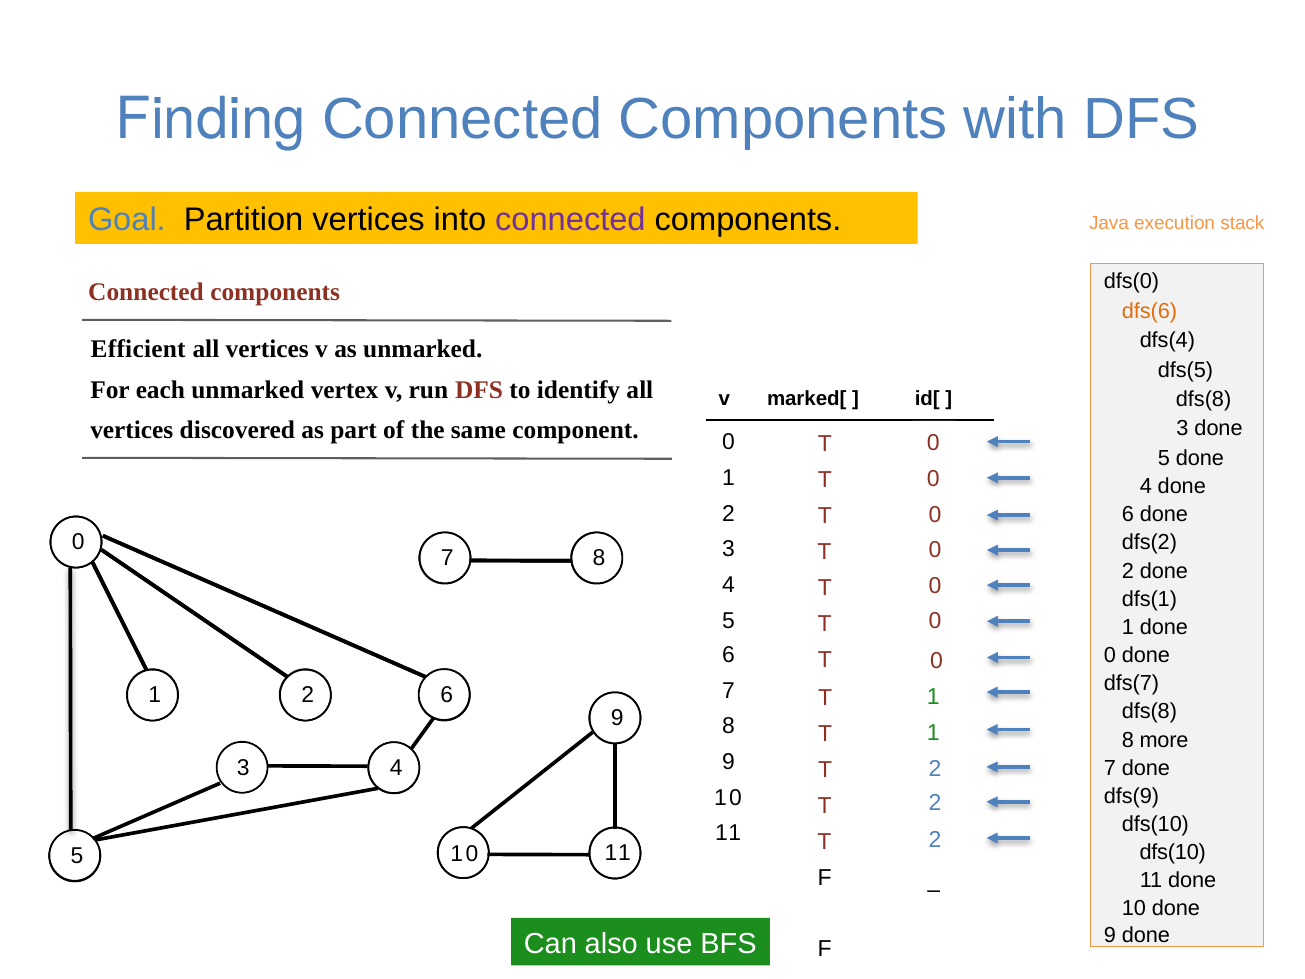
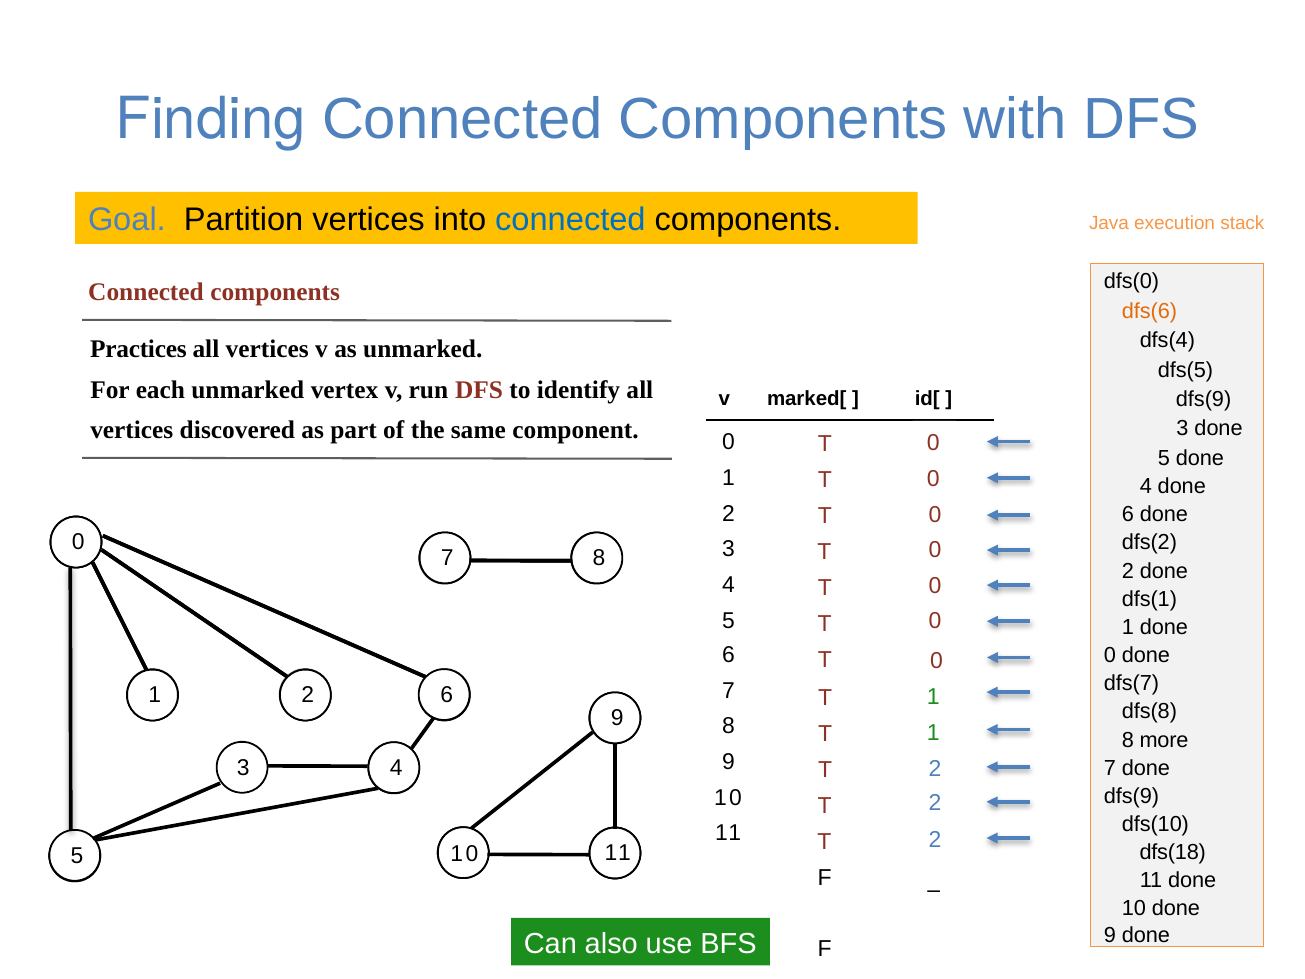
connected colour: purple -> blue (570, 220)
Efficient: Efficient -> Practices (138, 349)
dfs(8: dfs(8 -> dfs(9 (1204, 399)
dfs(10: dfs(10 -> dfs(18 (1173, 852)
